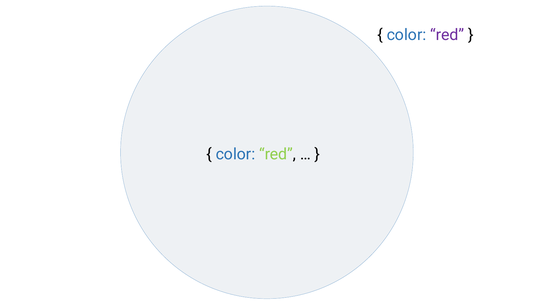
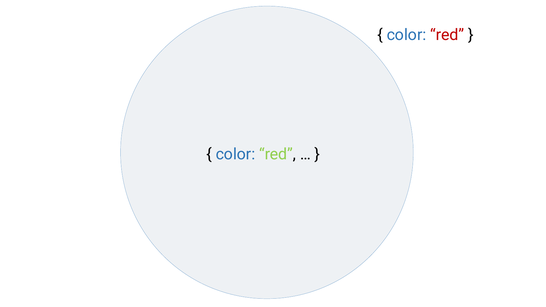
red colour: purple -> red (447, 35)
